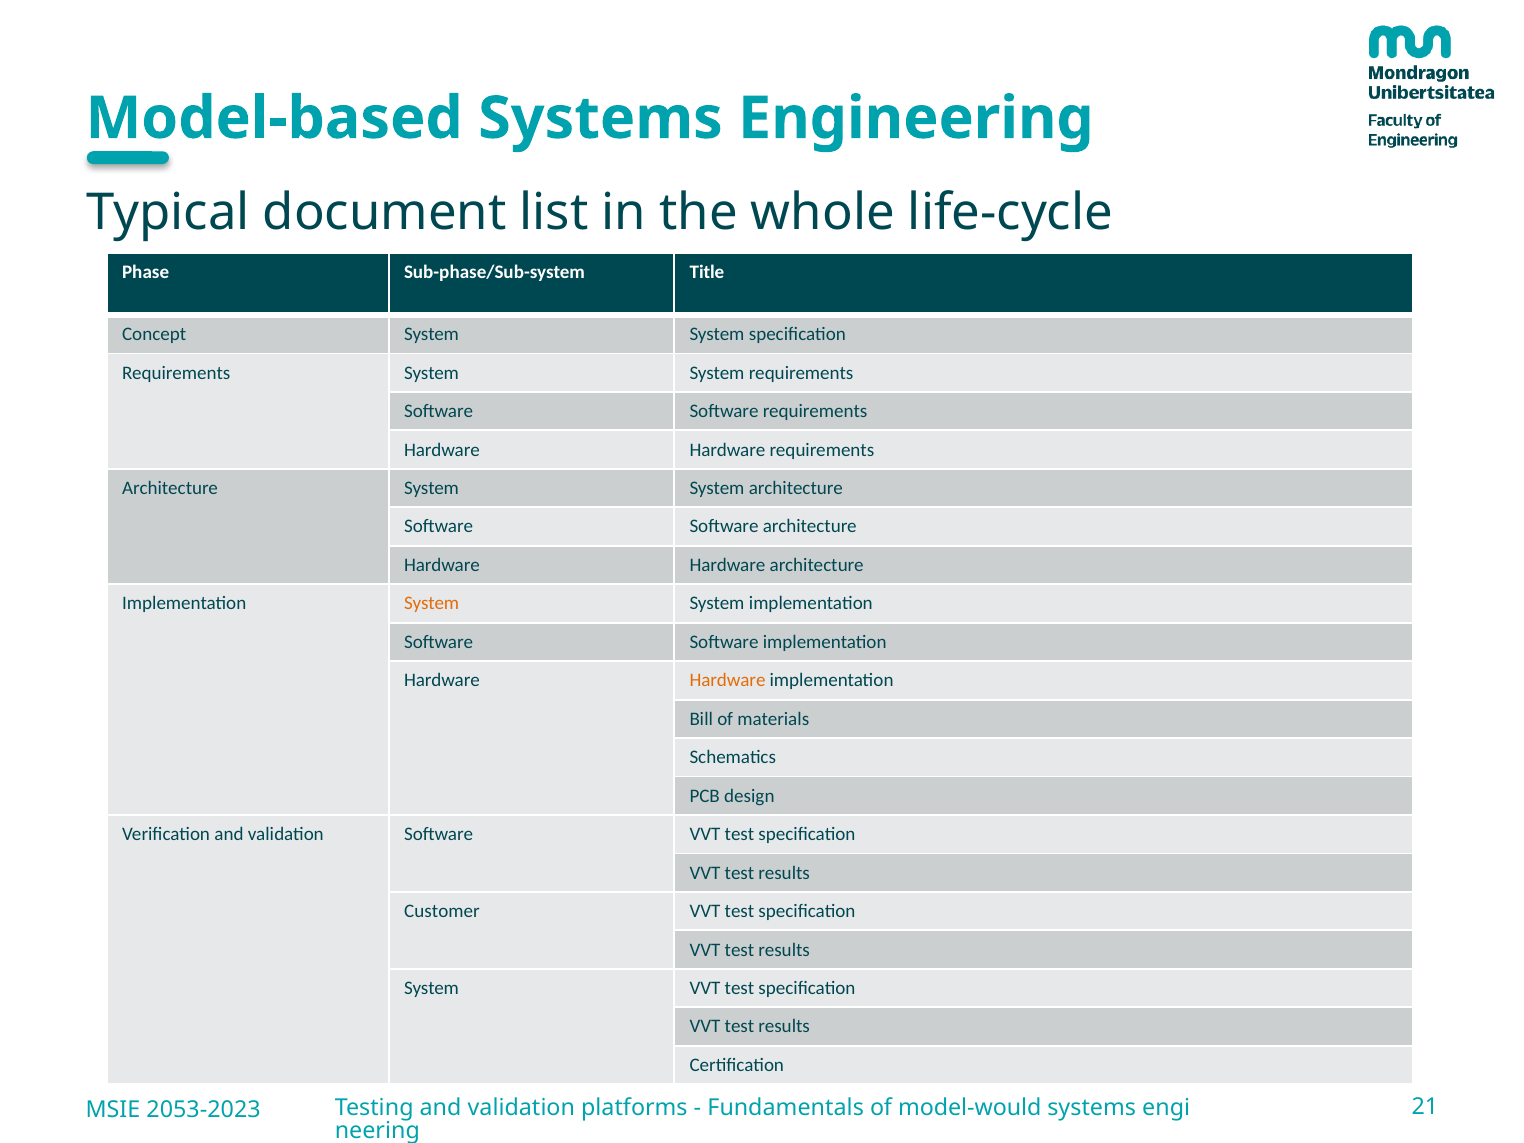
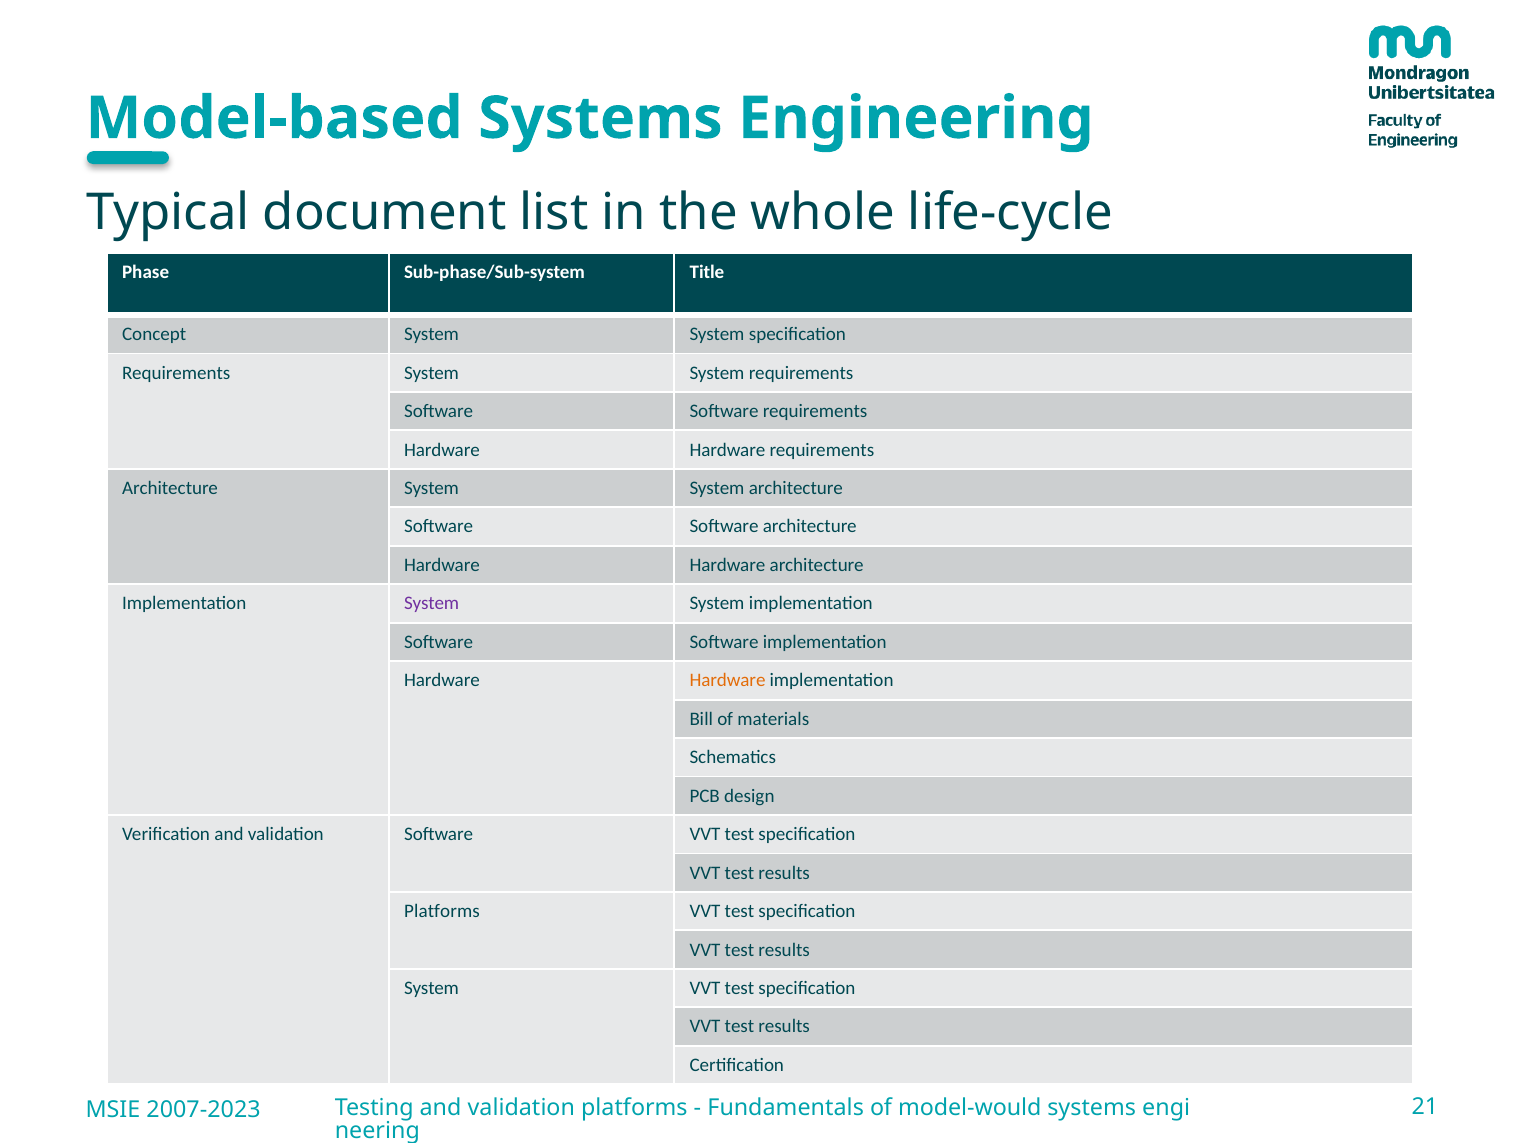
System colour: orange -> purple (432, 604)
Customer: Customer -> Platforms (442, 911)
2053-2023: 2053-2023 -> 2007-2023 (204, 1110)
